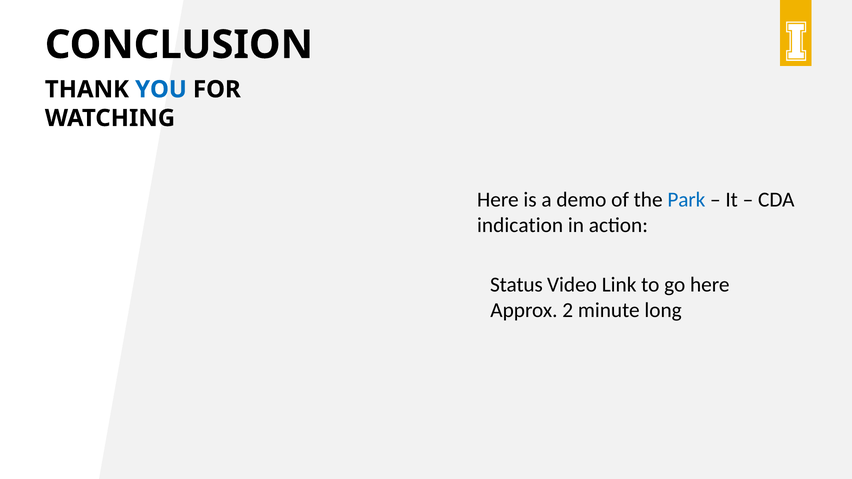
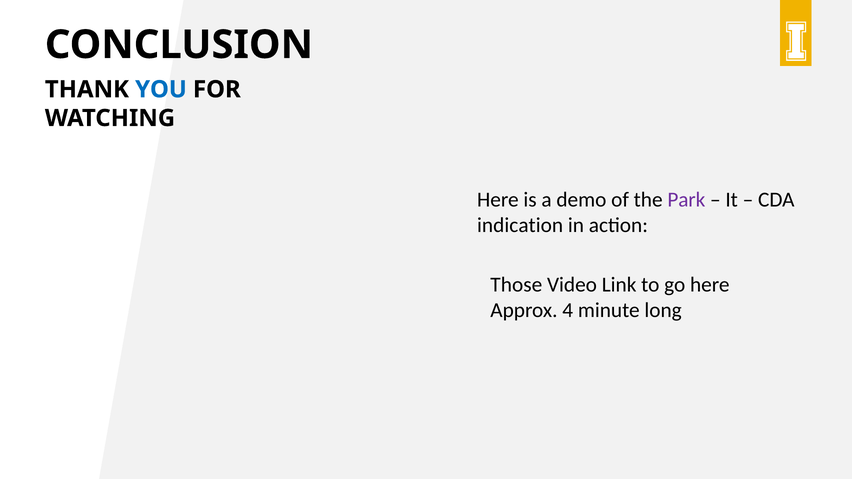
Park colour: blue -> purple (686, 200)
Status: Status -> Those (516, 285)
2: 2 -> 4 (568, 310)
